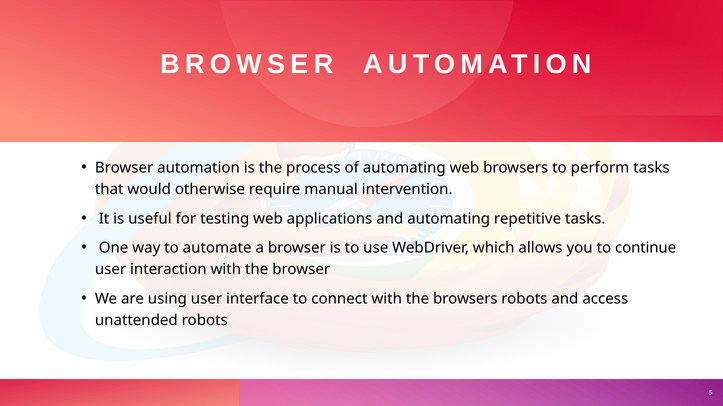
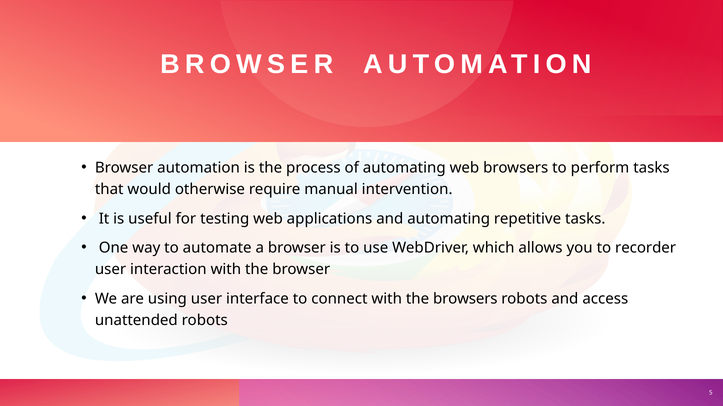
continue: continue -> recorder (646, 248)
